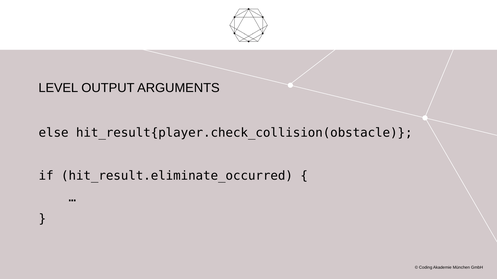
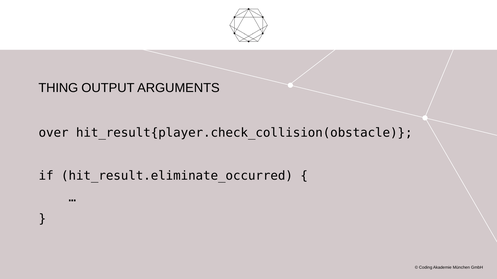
LEVEL: LEVEL -> THING (58, 88)
else: else -> over (54, 133)
